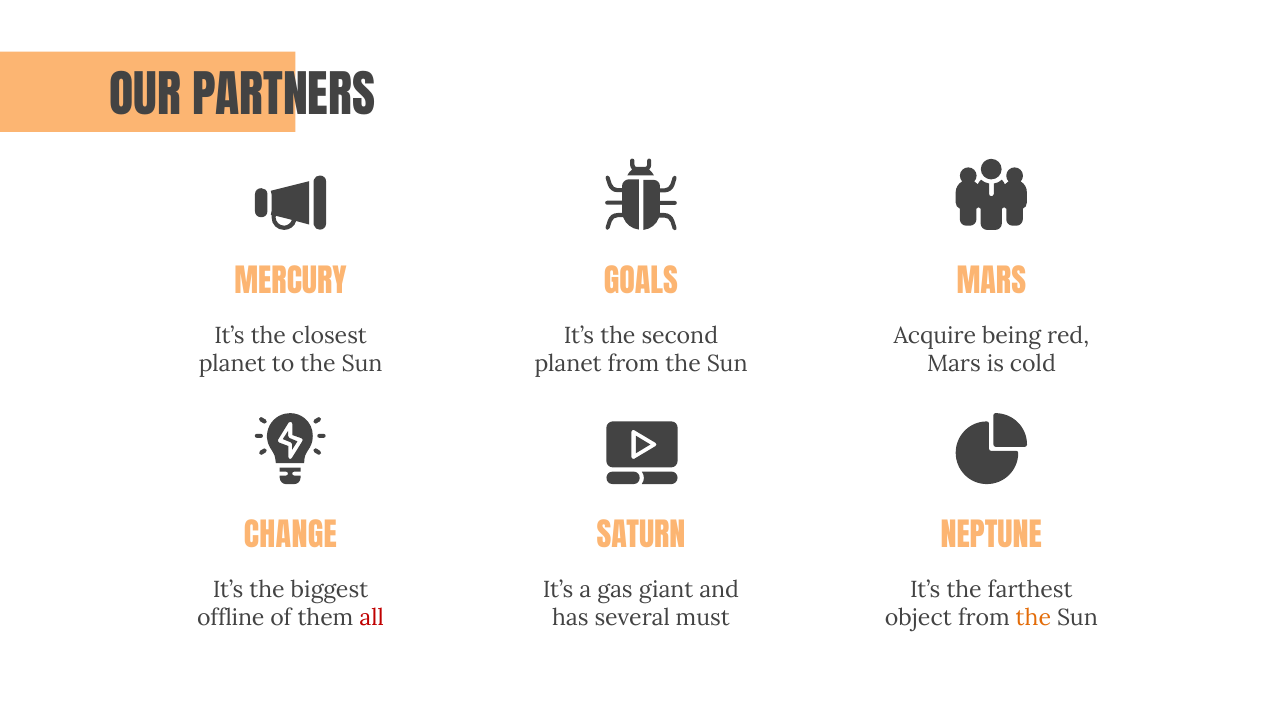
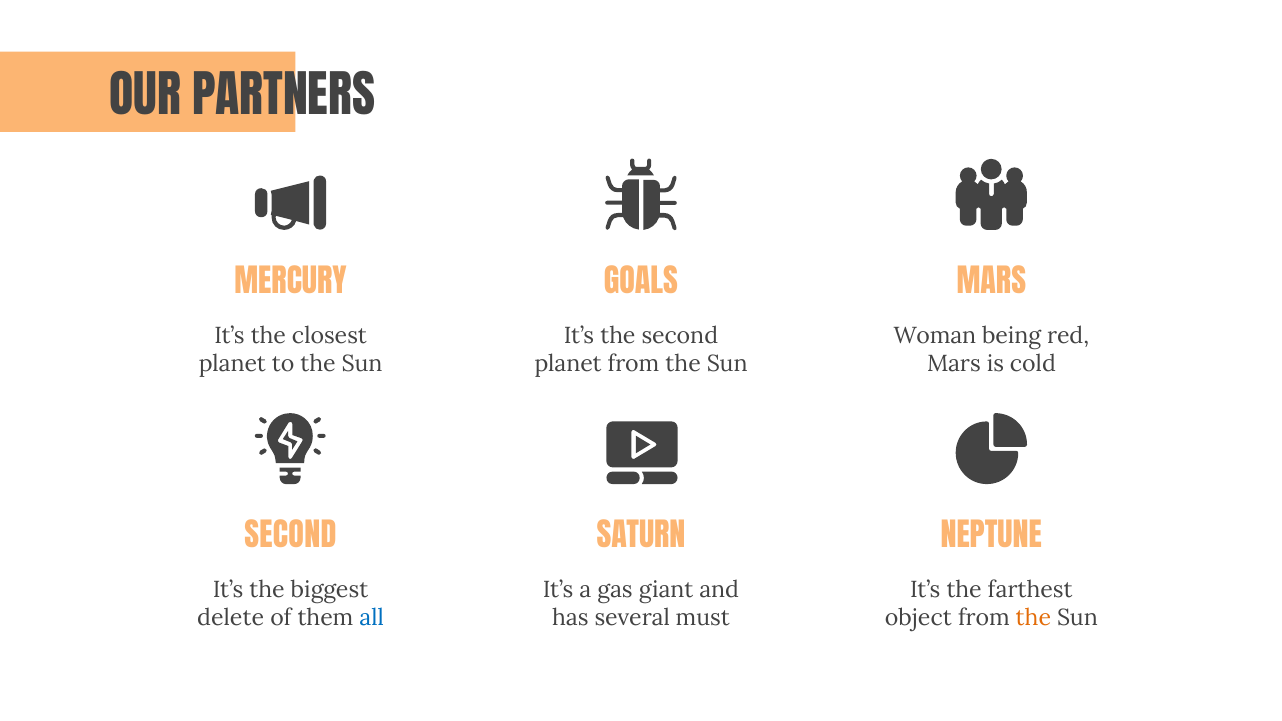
Acquire: Acquire -> Woman (935, 336)
CHANGE: CHANGE -> SECOND (290, 537)
offline: offline -> delete (231, 618)
all colour: red -> blue (372, 618)
